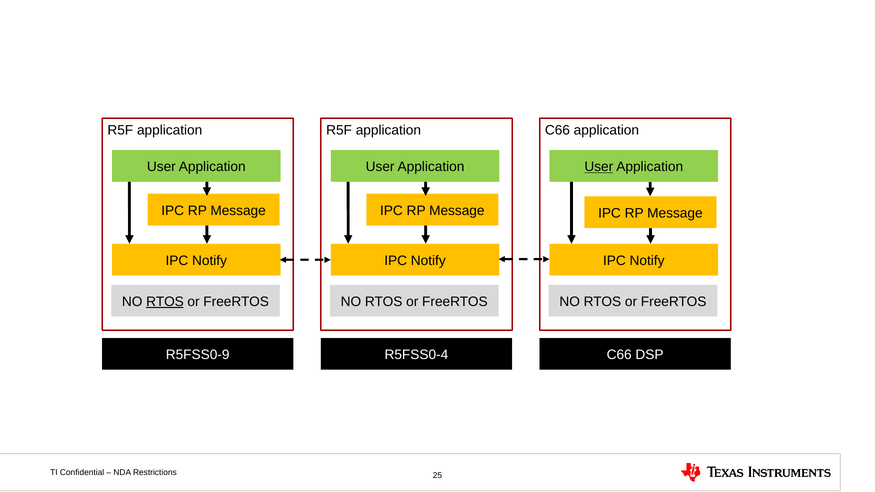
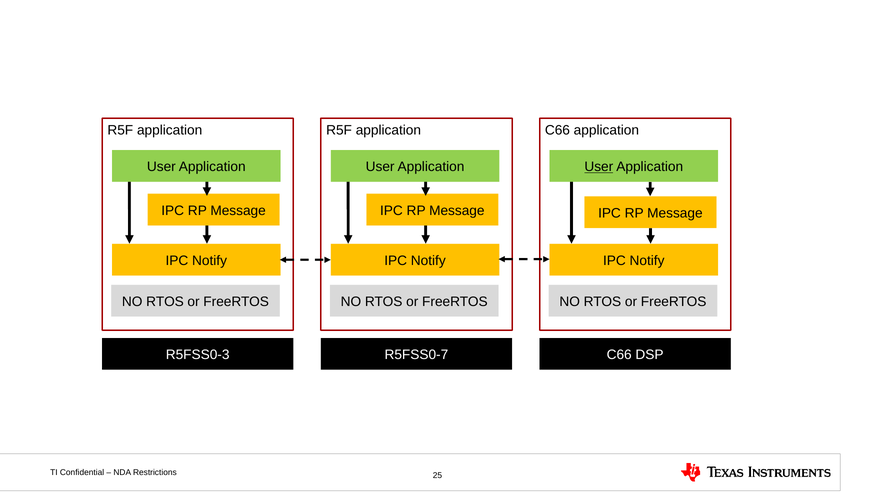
RTOS underline: present -> none (165, 302)
R5FSS0-9: R5FSS0-9 -> R5FSS0-3 (198, 355)
R5FSS0-4: R5FSS0-4 -> R5FSS0-7 (416, 355)
